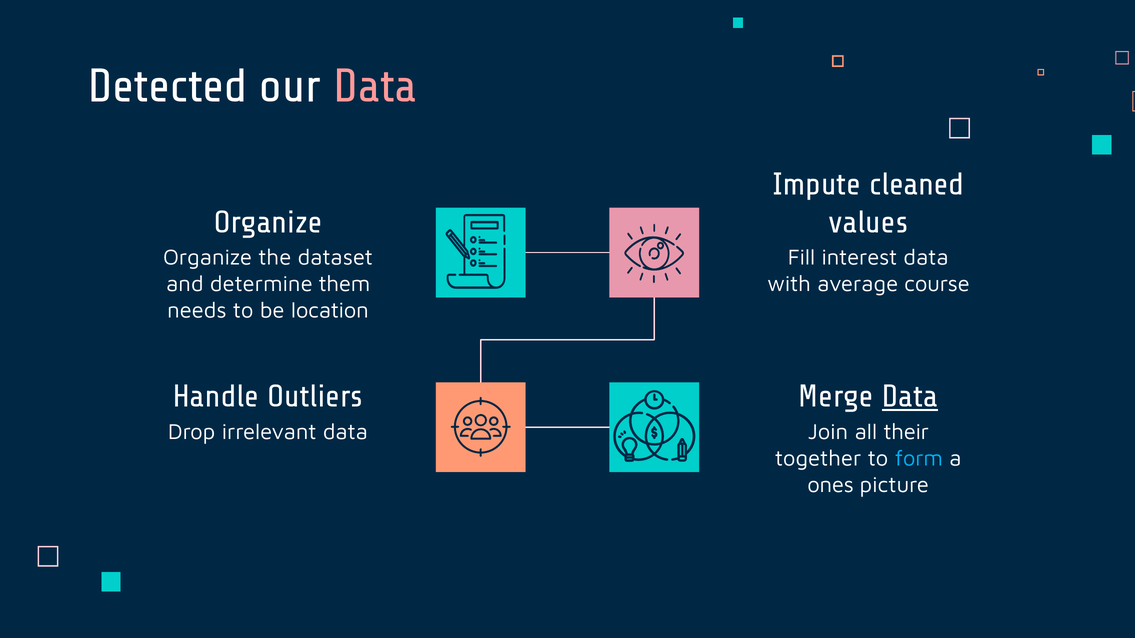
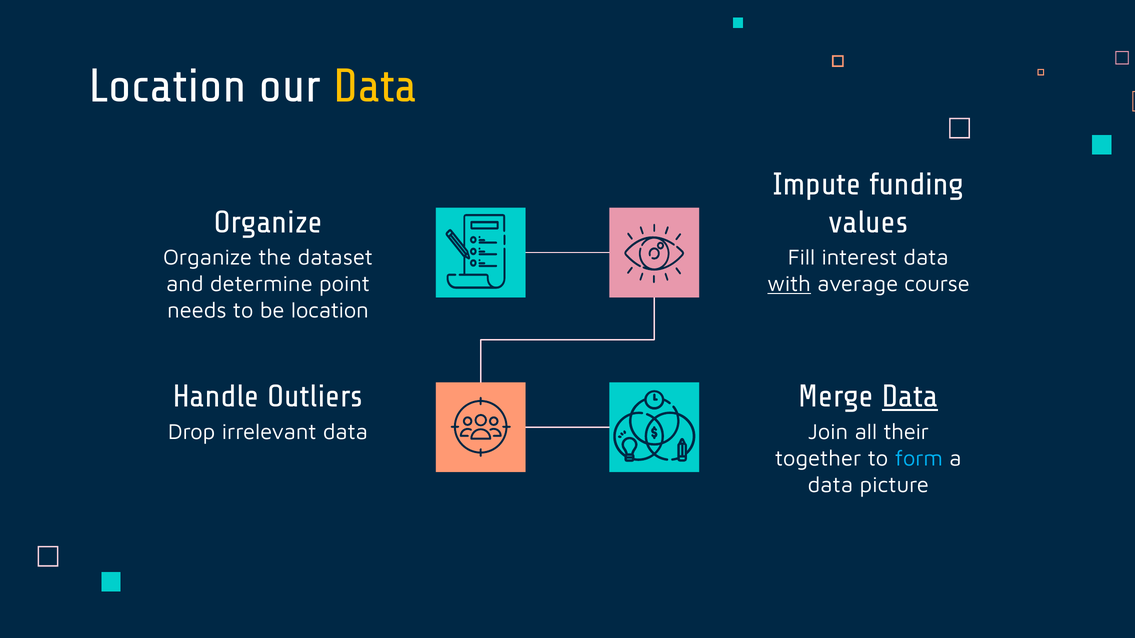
Detected: Detected -> Location (167, 86)
Data colour: pink -> yellow (375, 86)
cleaned: cleaned -> funding (917, 185)
them: them -> point (344, 284)
with underline: none -> present (789, 284)
ones: ones -> data (830, 485)
